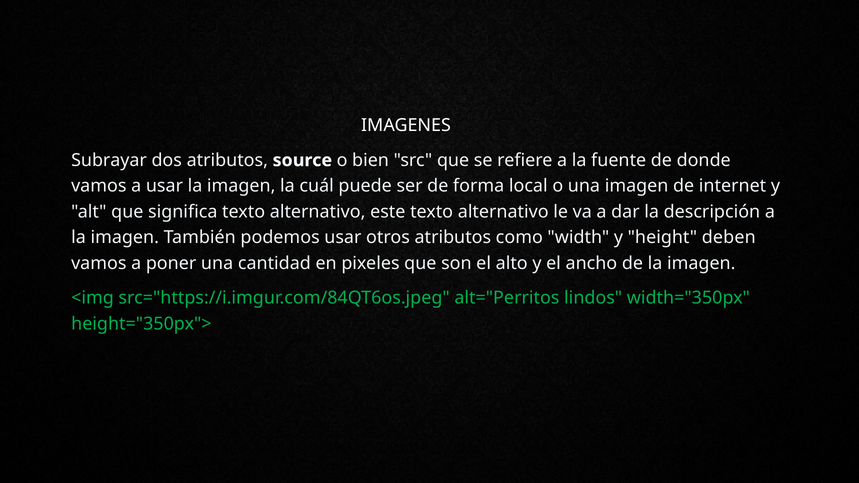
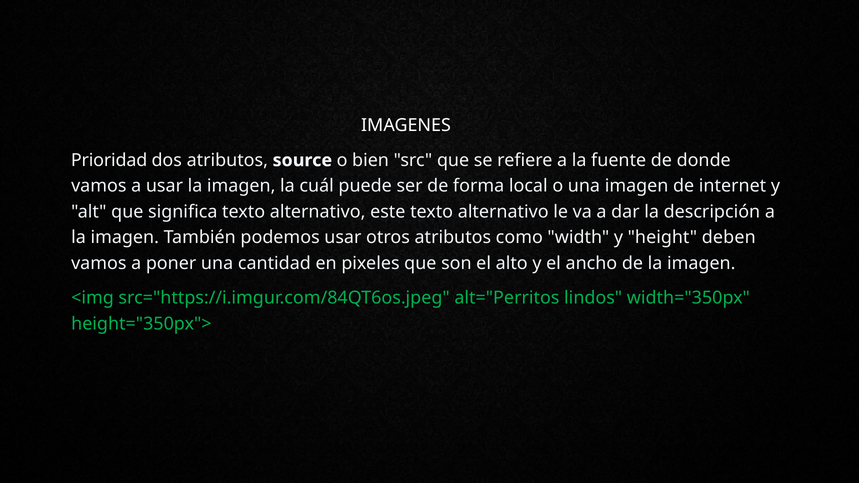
Subrayar: Subrayar -> Prioridad (109, 160)
